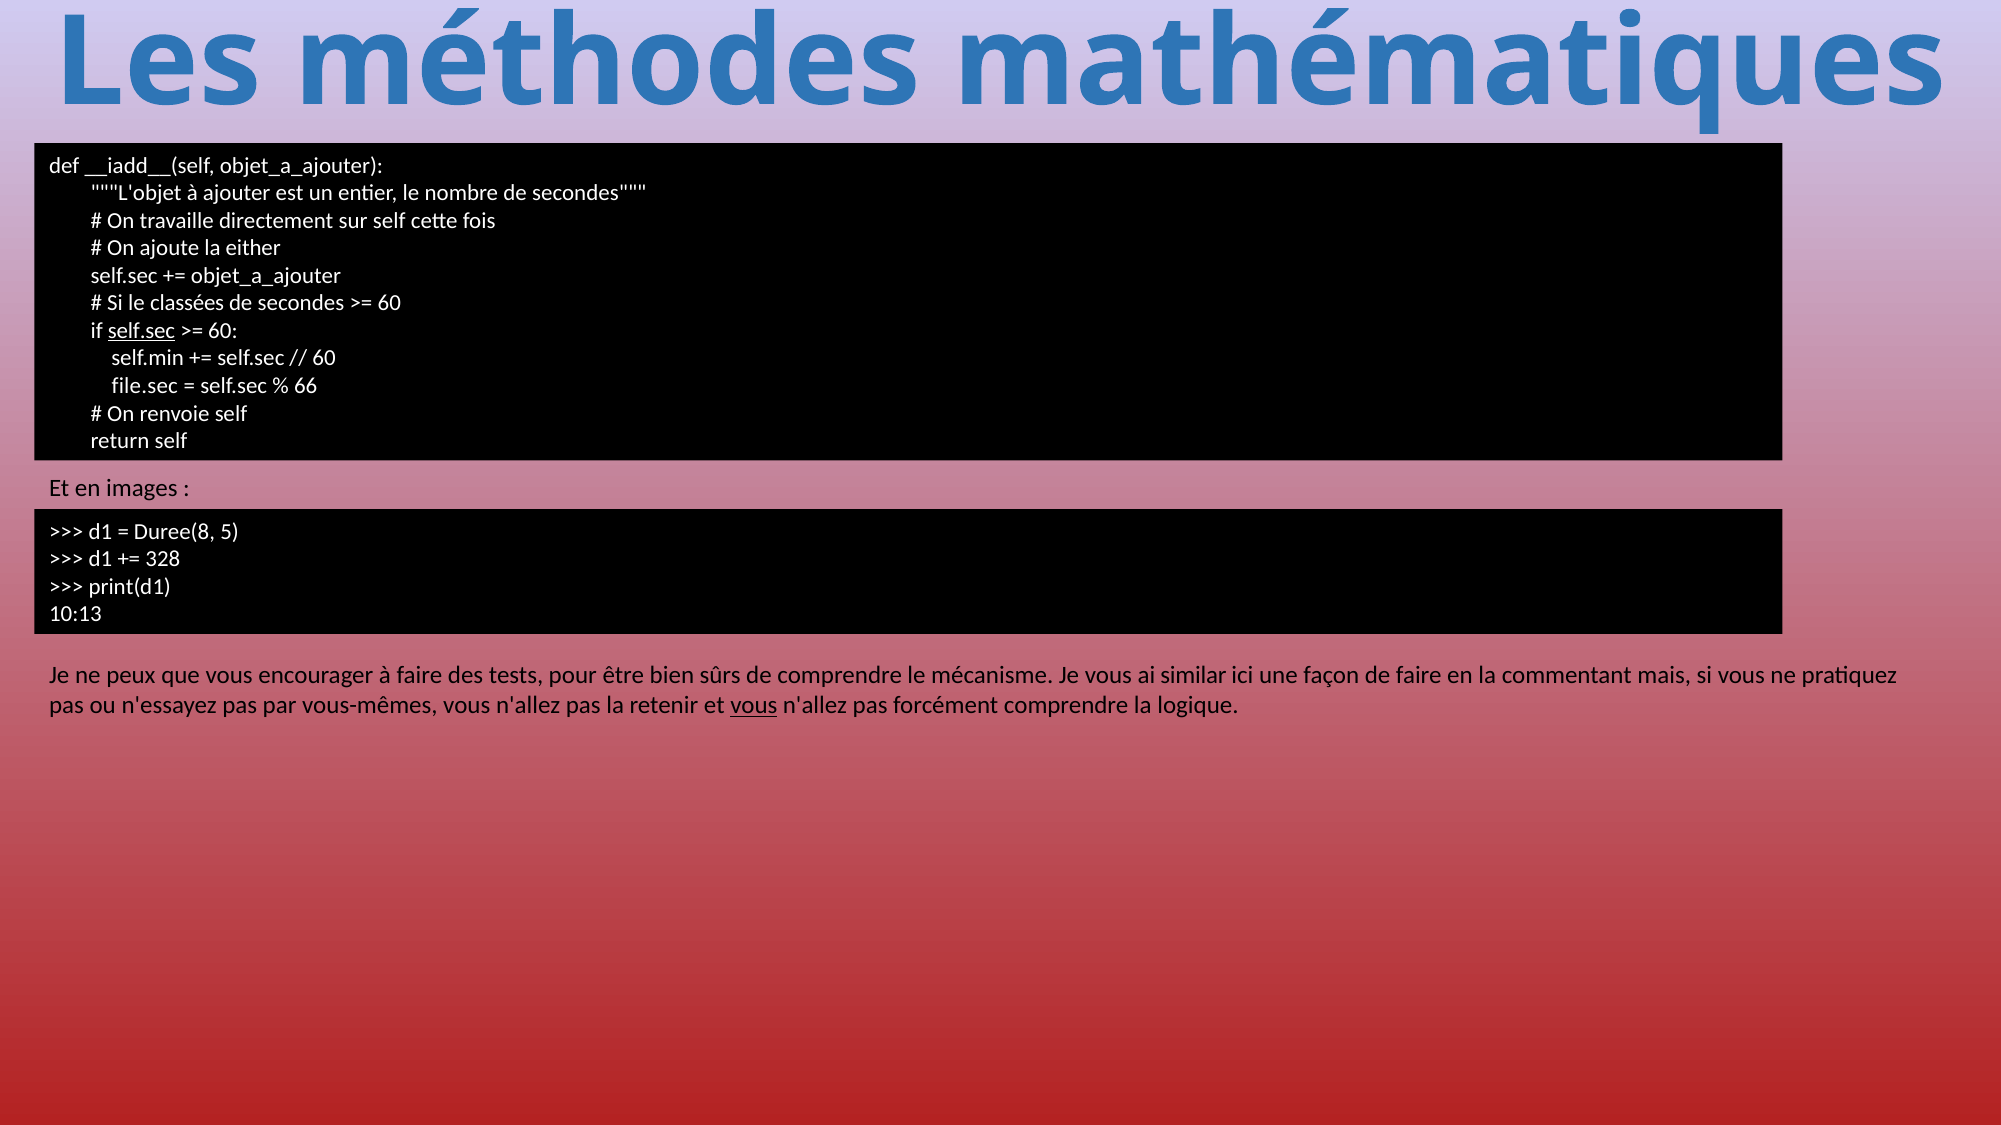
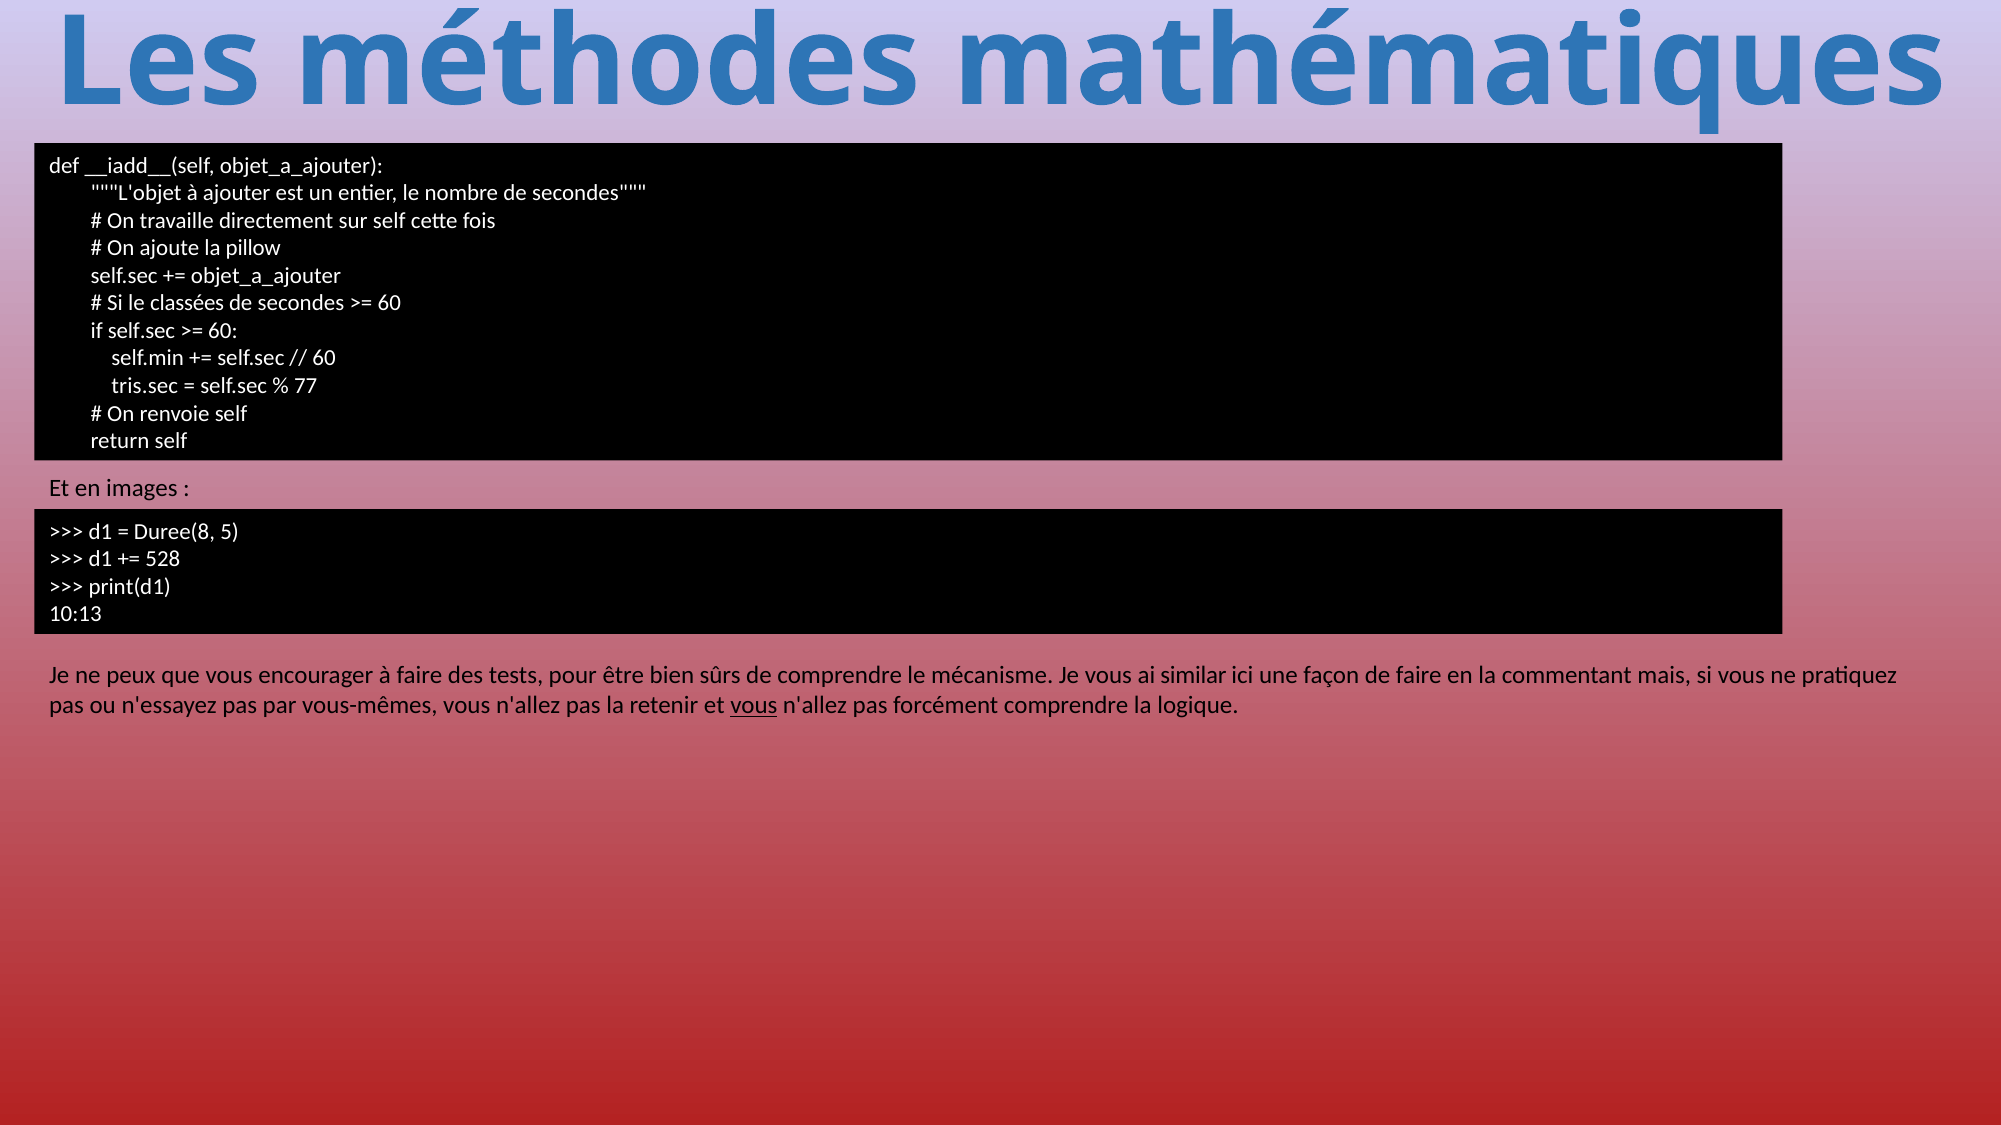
either: either -> pillow (253, 248)
self.sec underline: present -> none (142, 331)
file.sec: file.sec -> tris.sec (145, 386)
66: 66 -> 77 (306, 386)
328: 328 -> 528 (163, 560)
